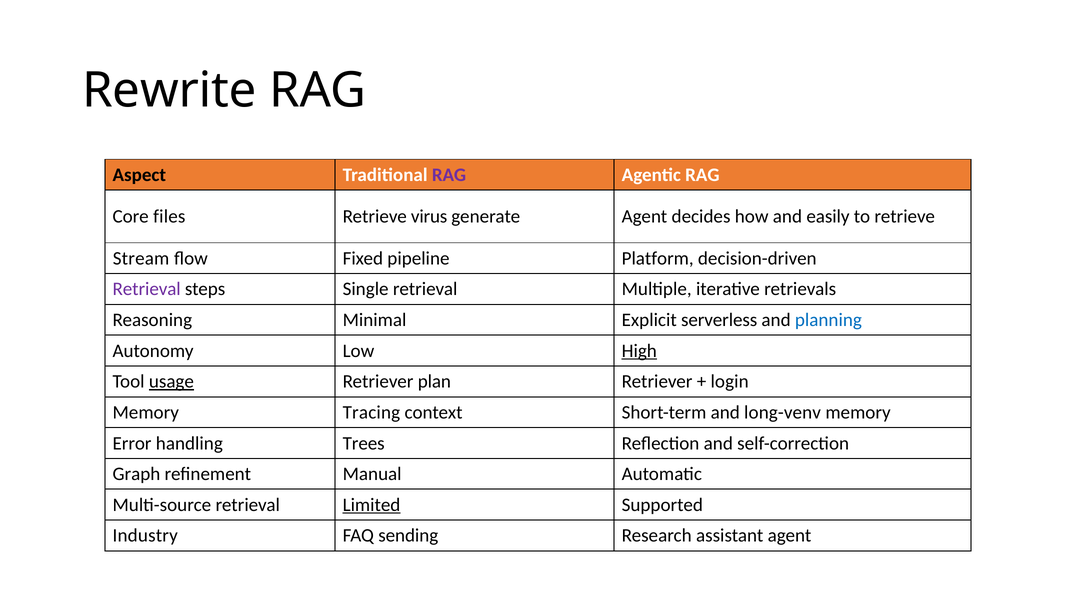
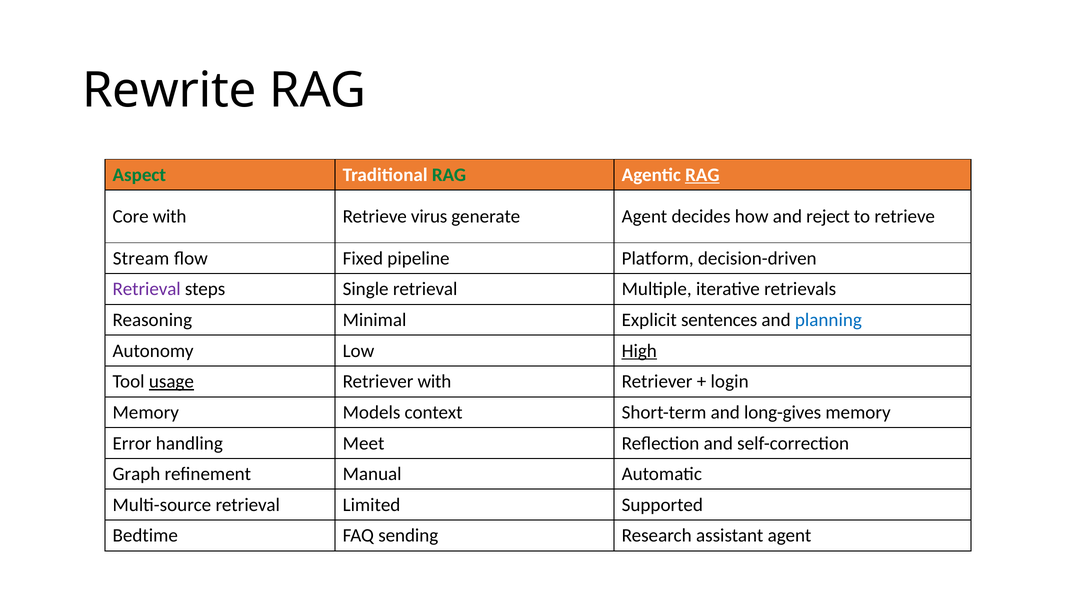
Aspect colour: black -> green (139, 175)
RAG colour: purple -> green (449, 175)
RAG underline: none -> present (702, 175)
Core files: files -> with (170, 217)
easily: easily -> reject (828, 217)
serverless: serverless -> sentences (719, 320)
Retriever plan: plan -> with (434, 382)
Tracing: Tracing -> Models (371, 413)
long-venv: long-venv -> long-gives (783, 413)
Trees: Trees -> Meet (364, 443)
Limited underline: present -> none (372, 505)
Industry: Industry -> Bedtime (145, 536)
